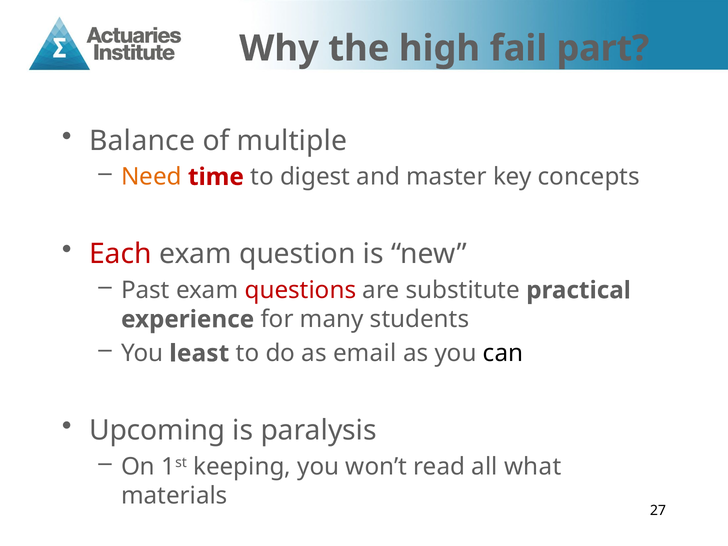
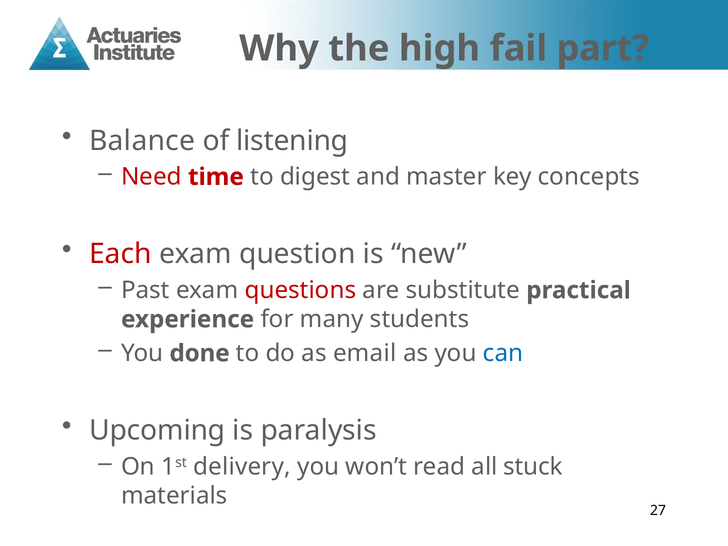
multiple: multiple -> listening (292, 141)
Need colour: orange -> red (151, 177)
least: least -> done (200, 353)
can colour: black -> blue (503, 353)
keeping: keeping -> delivery (242, 467)
what: what -> stuck (533, 467)
